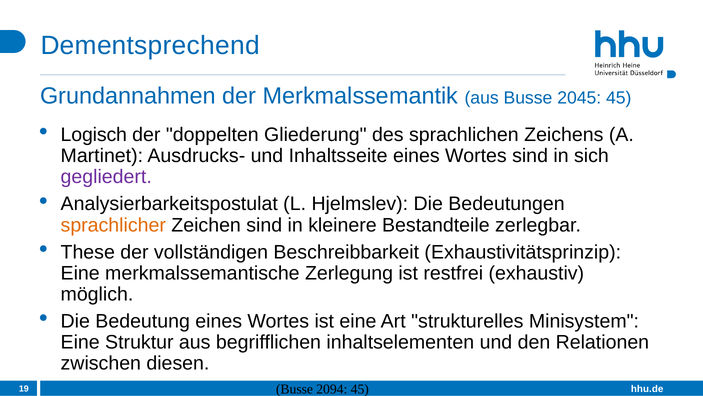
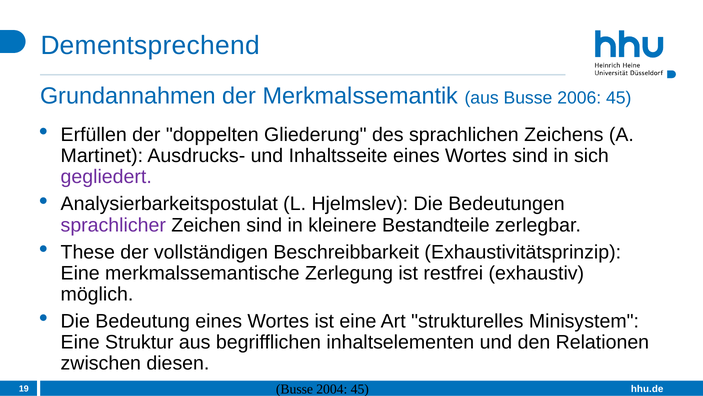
2045: 2045 -> 2006 (579, 98)
Logisch: Logisch -> Erfüllen (94, 135)
sprachlicher colour: orange -> purple (113, 225)
2094: 2094 -> 2004 (332, 389)
